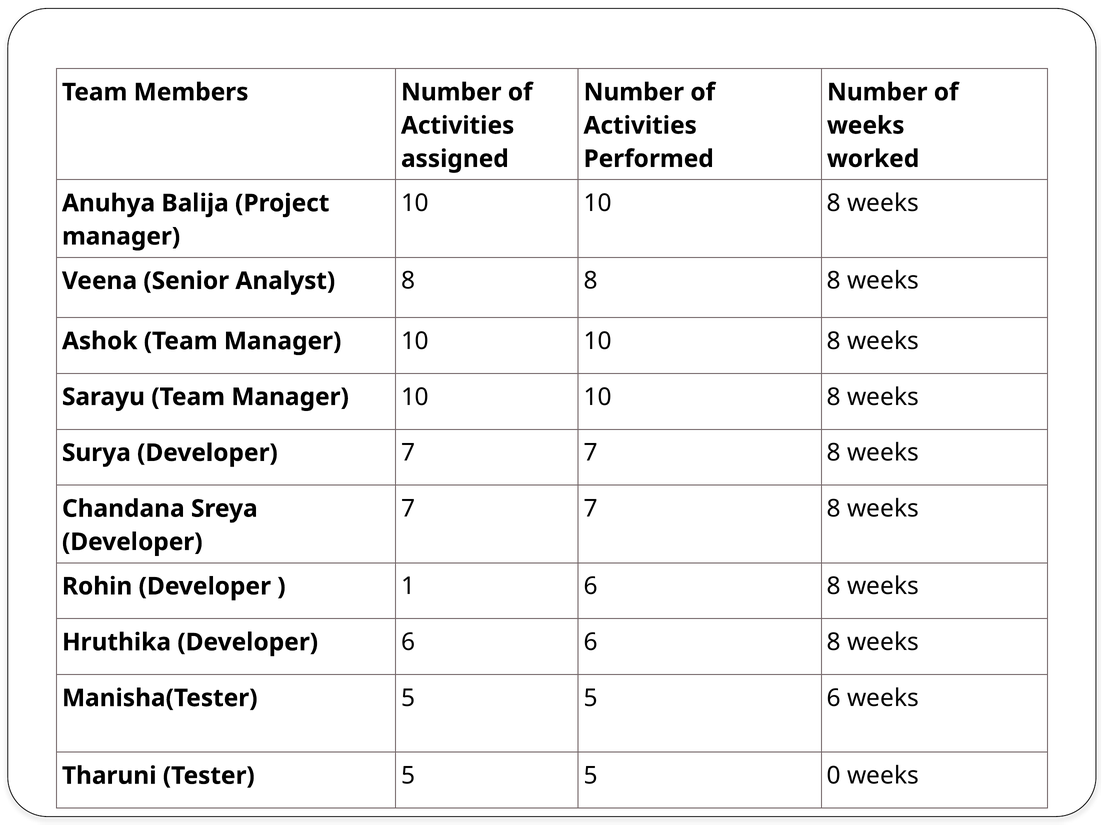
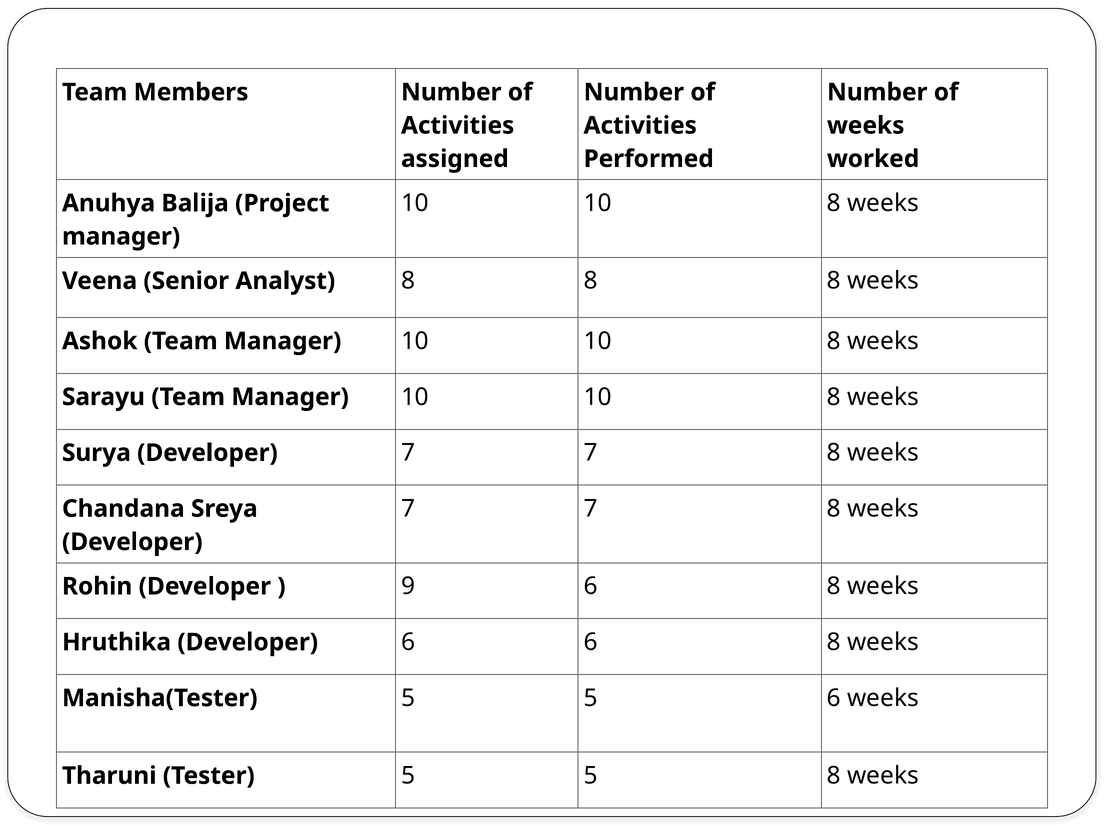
1: 1 -> 9 (408, 586)
5 0: 0 -> 8 (834, 776)
